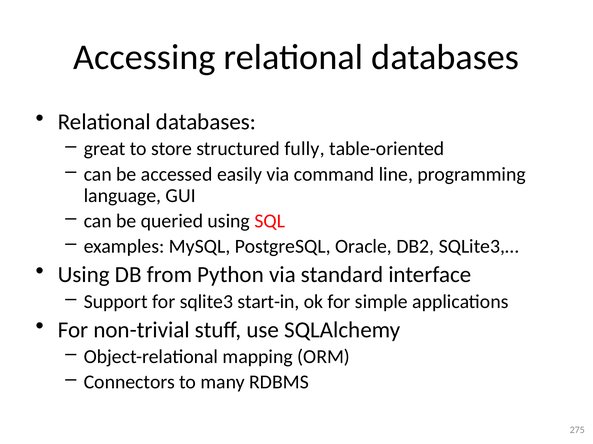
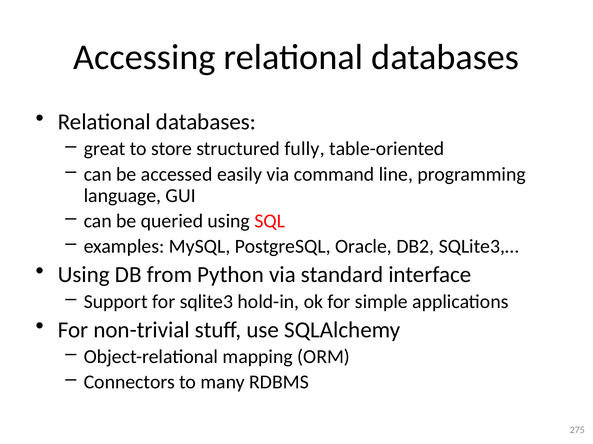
start-in: start-in -> hold-in (268, 302)
